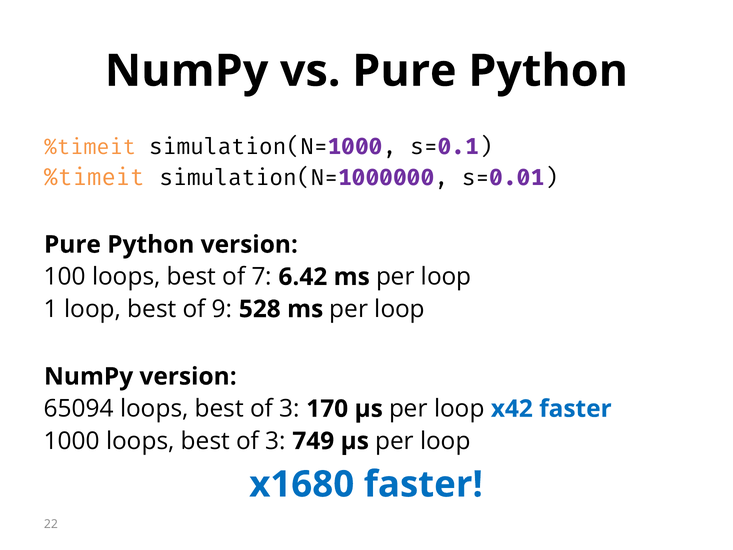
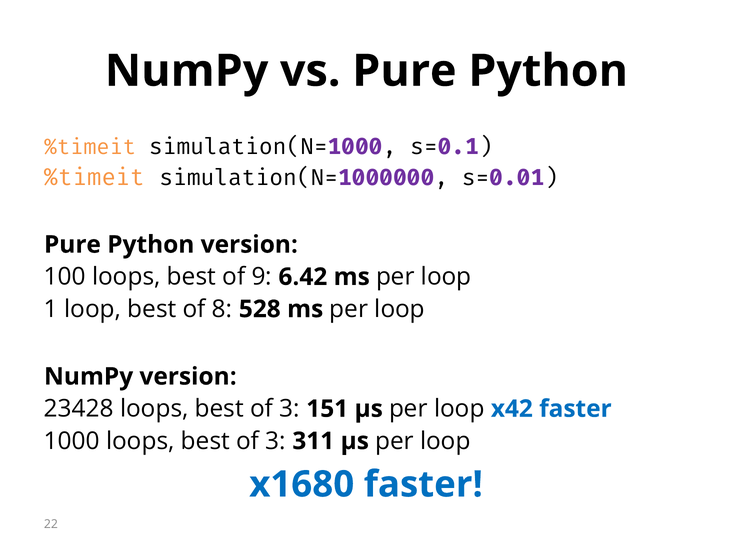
7: 7 -> 9 (262, 277)
9: 9 -> 8 (222, 309)
65094: 65094 -> 23428 (79, 409)
170: 170 -> 151 (327, 409)
749: 749 -> 311 (313, 441)
